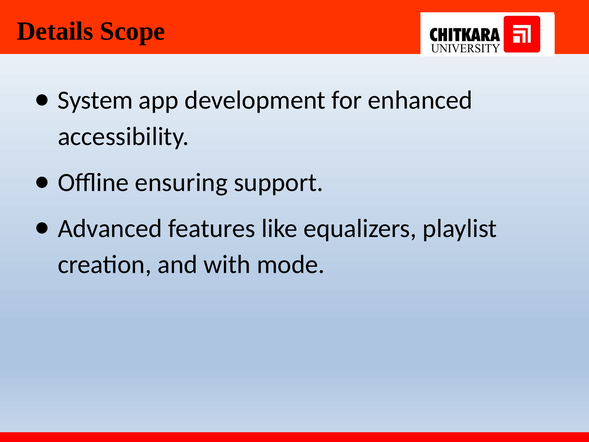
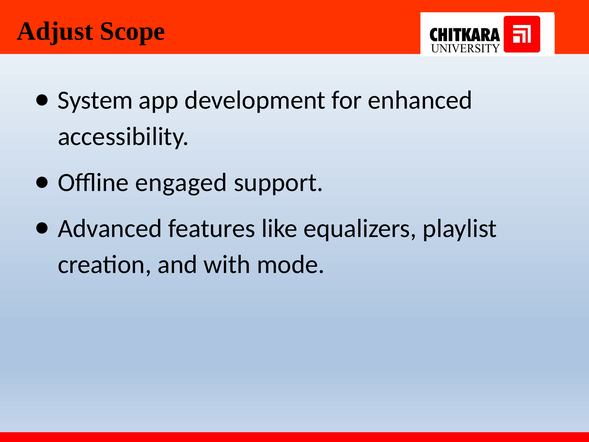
Details: Details -> Adjust (55, 31)
ensuring: ensuring -> engaged (181, 182)
